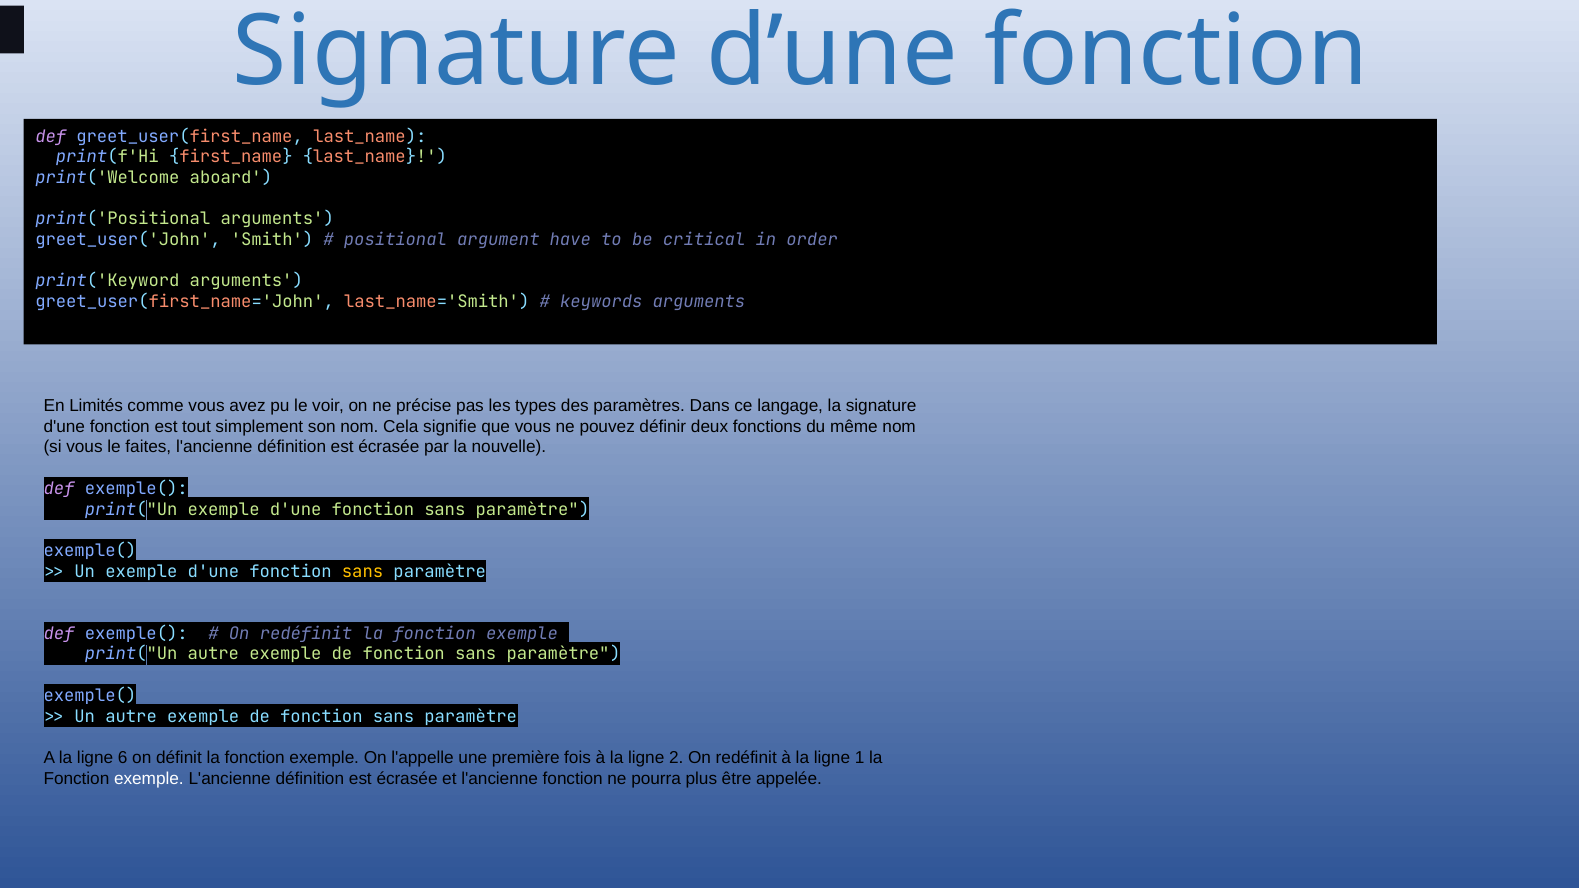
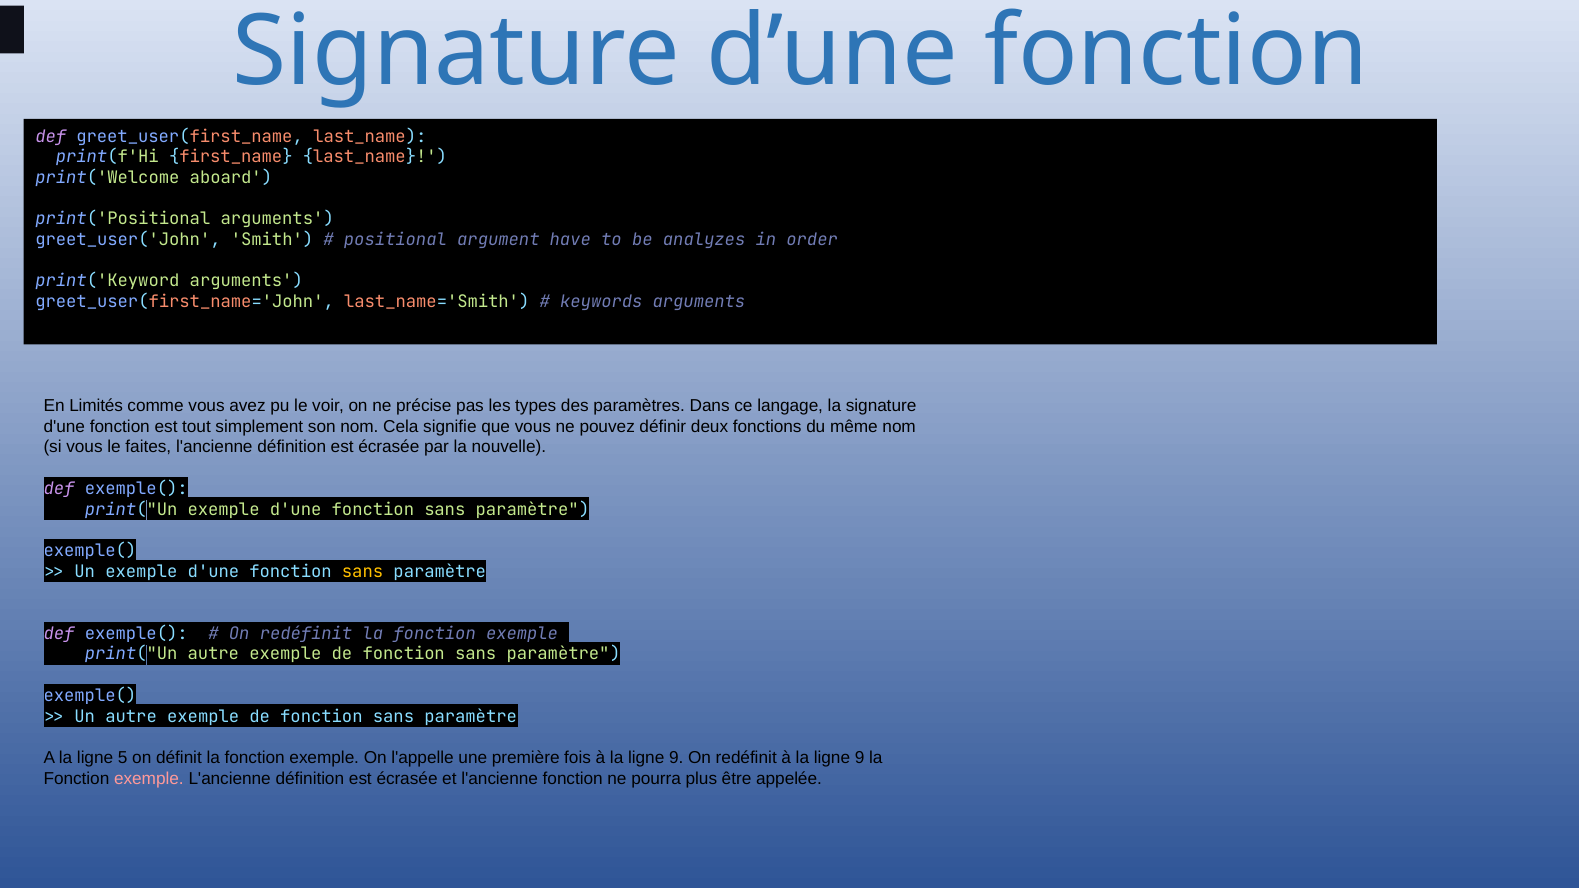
critical: critical -> analyzes (704, 240)
6: 6 -> 5 (123, 758)
2: 2 -> 9 (676, 758)
1: 1 -> 9 (860, 758)
exemple colour: white -> pink (149, 779)
